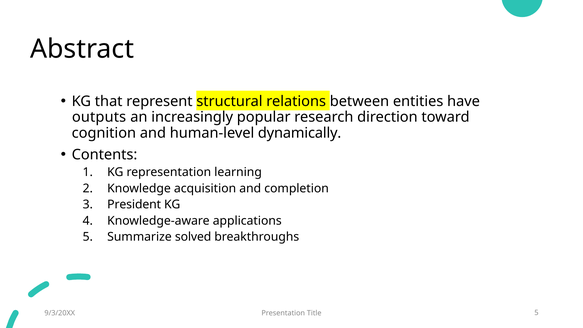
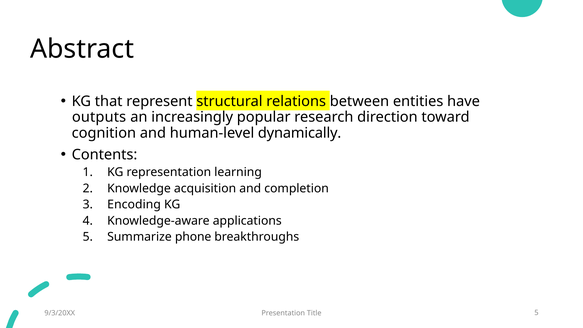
President: President -> Encoding (134, 204)
solved: solved -> phone (193, 237)
